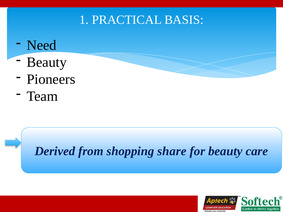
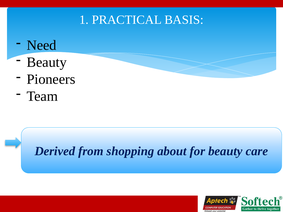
share: share -> about (172, 151)
